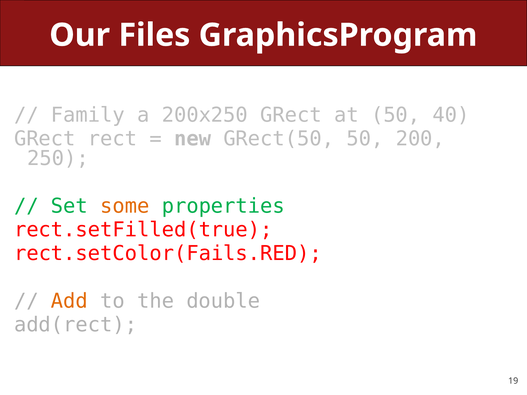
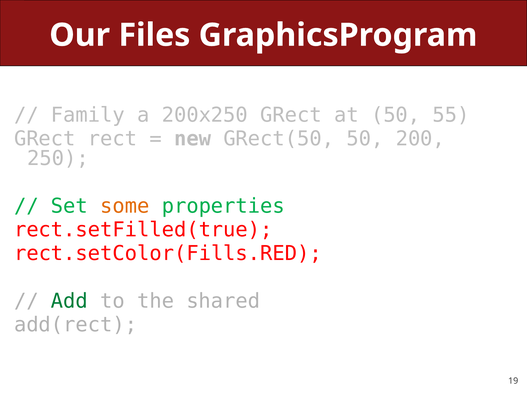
40: 40 -> 55 (451, 115)
rect.setColor(Fails.RED: rect.setColor(Fails.RED -> rect.setColor(Fills.RED (168, 254)
Add colour: orange -> green (69, 301)
double: double -> shared (223, 301)
